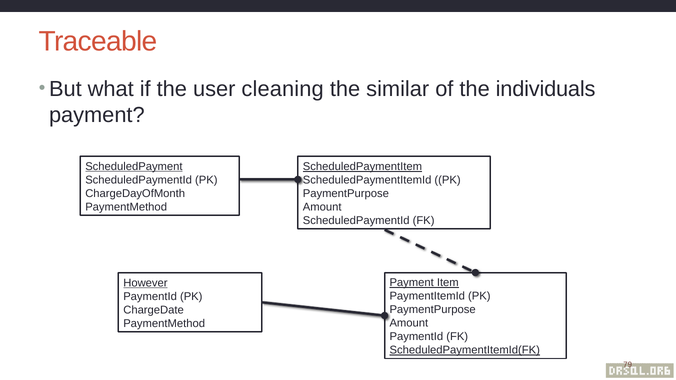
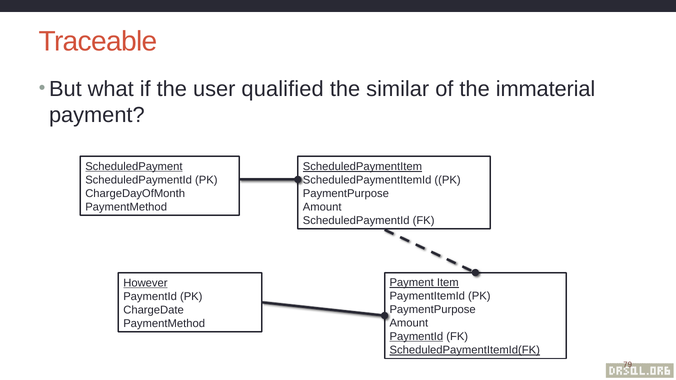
cleaning: cleaning -> qualified (283, 89)
individuals: individuals -> immaterial (546, 89)
PaymentId underline: none -> present (416, 337)
